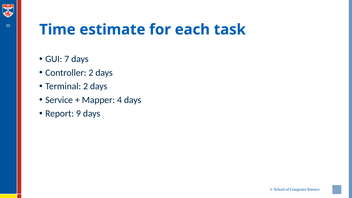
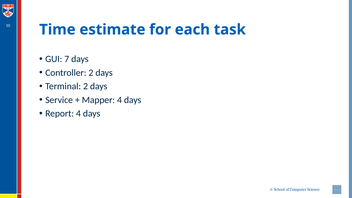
Report 9: 9 -> 4 (78, 114)
